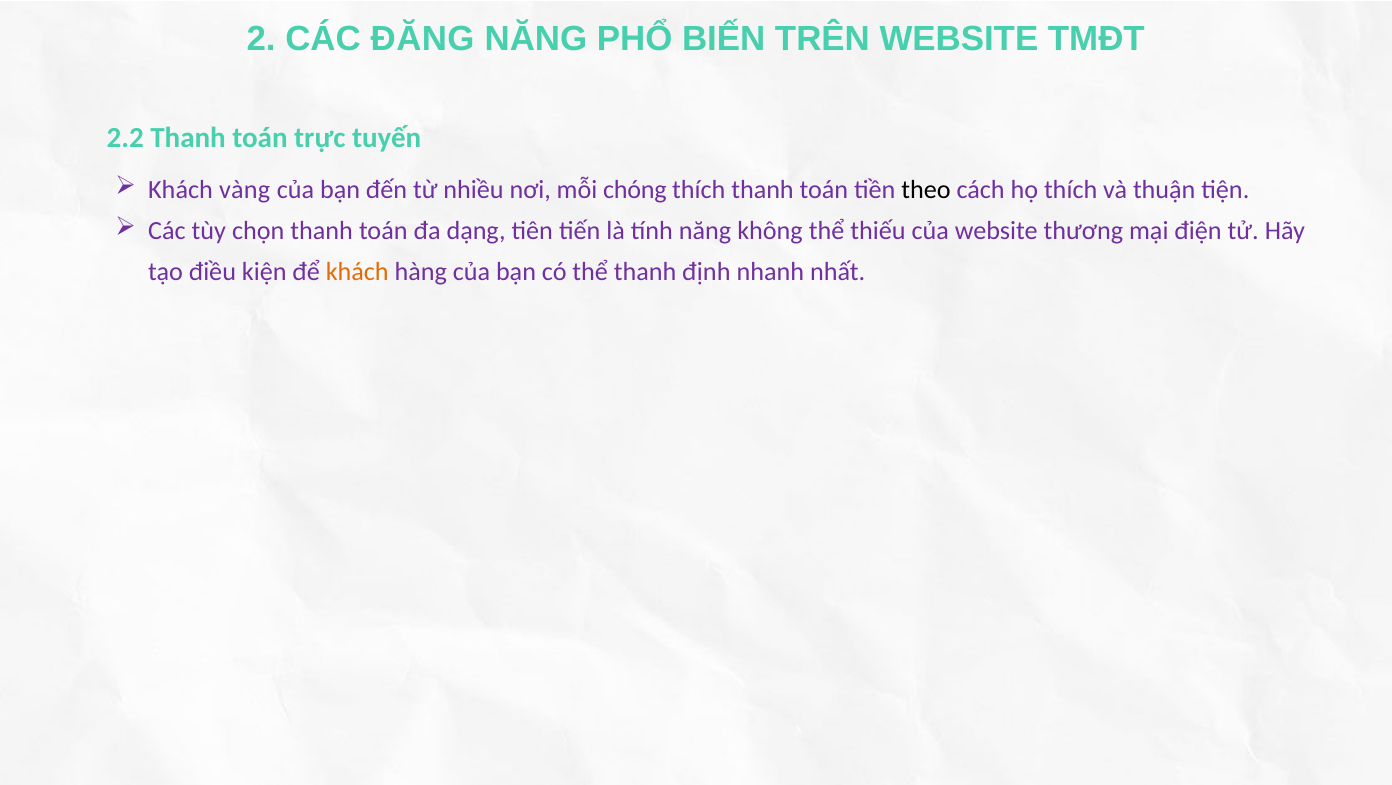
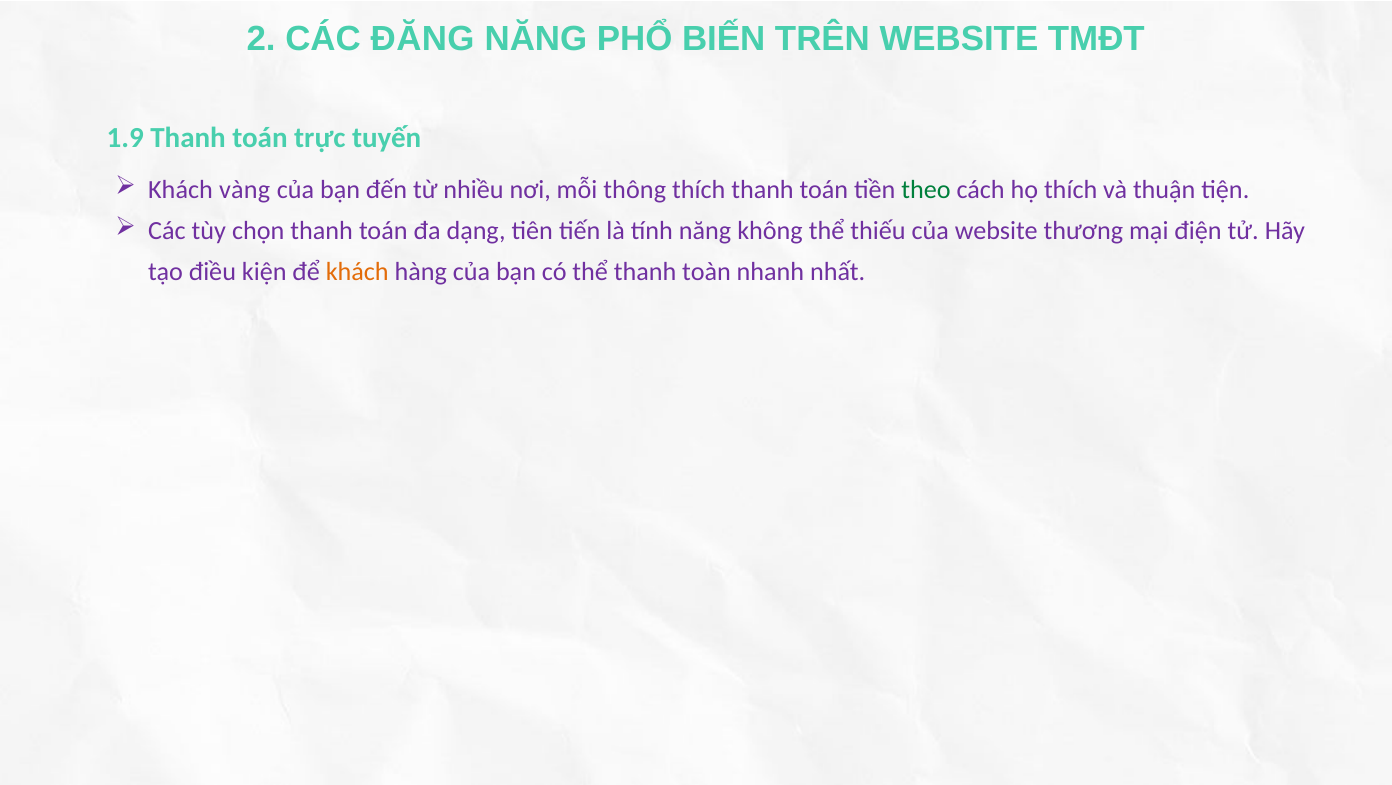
2.2: 2.2 -> 1.9 (125, 137)
chóng: chóng -> thông (635, 190)
theo colour: black -> green (926, 190)
định: định -> toàn (707, 271)
